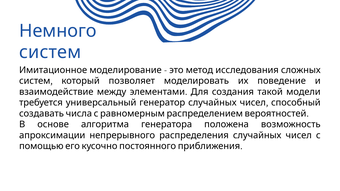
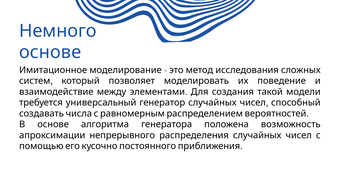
систем: систем -> основе (50, 52)
